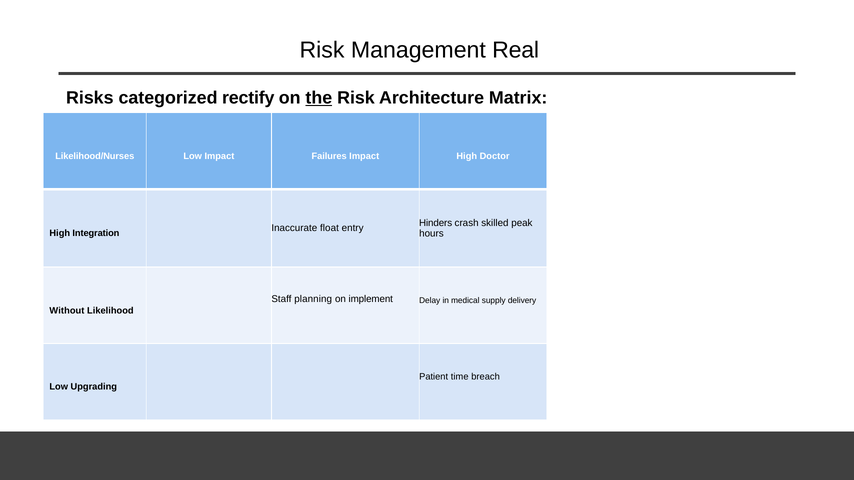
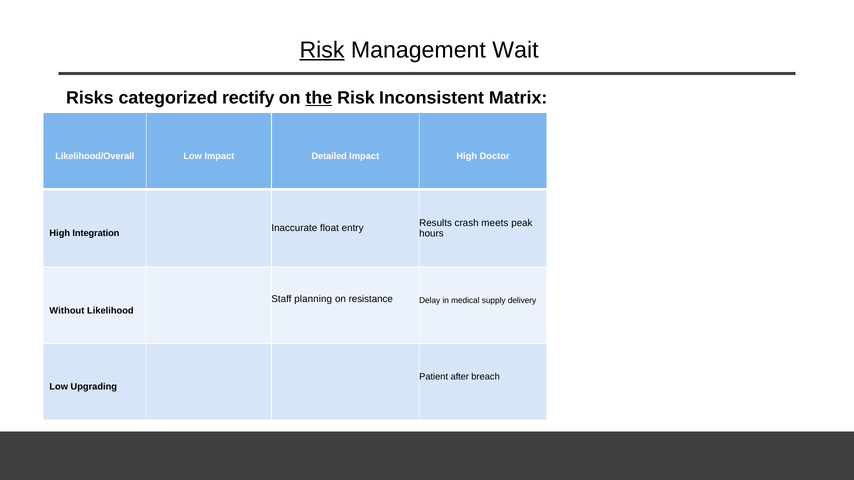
Risk underline: none -> present (322, 50)
Real: Real -> Wait (515, 50)
Architecture: Architecture -> Inconsistent (432, 98)
Likelihood/Nurses: Likelihood/Nurses -> Likelihood/Overall (95, 156)
Failures: Failures -> Detailed (329, 156)
Hinders: Hinders -> Results (436, 223)
skilled: skilled -> meets (495, 223)
implement: implement -> resistance (371, 299)
time: time -> after (460, 377)
